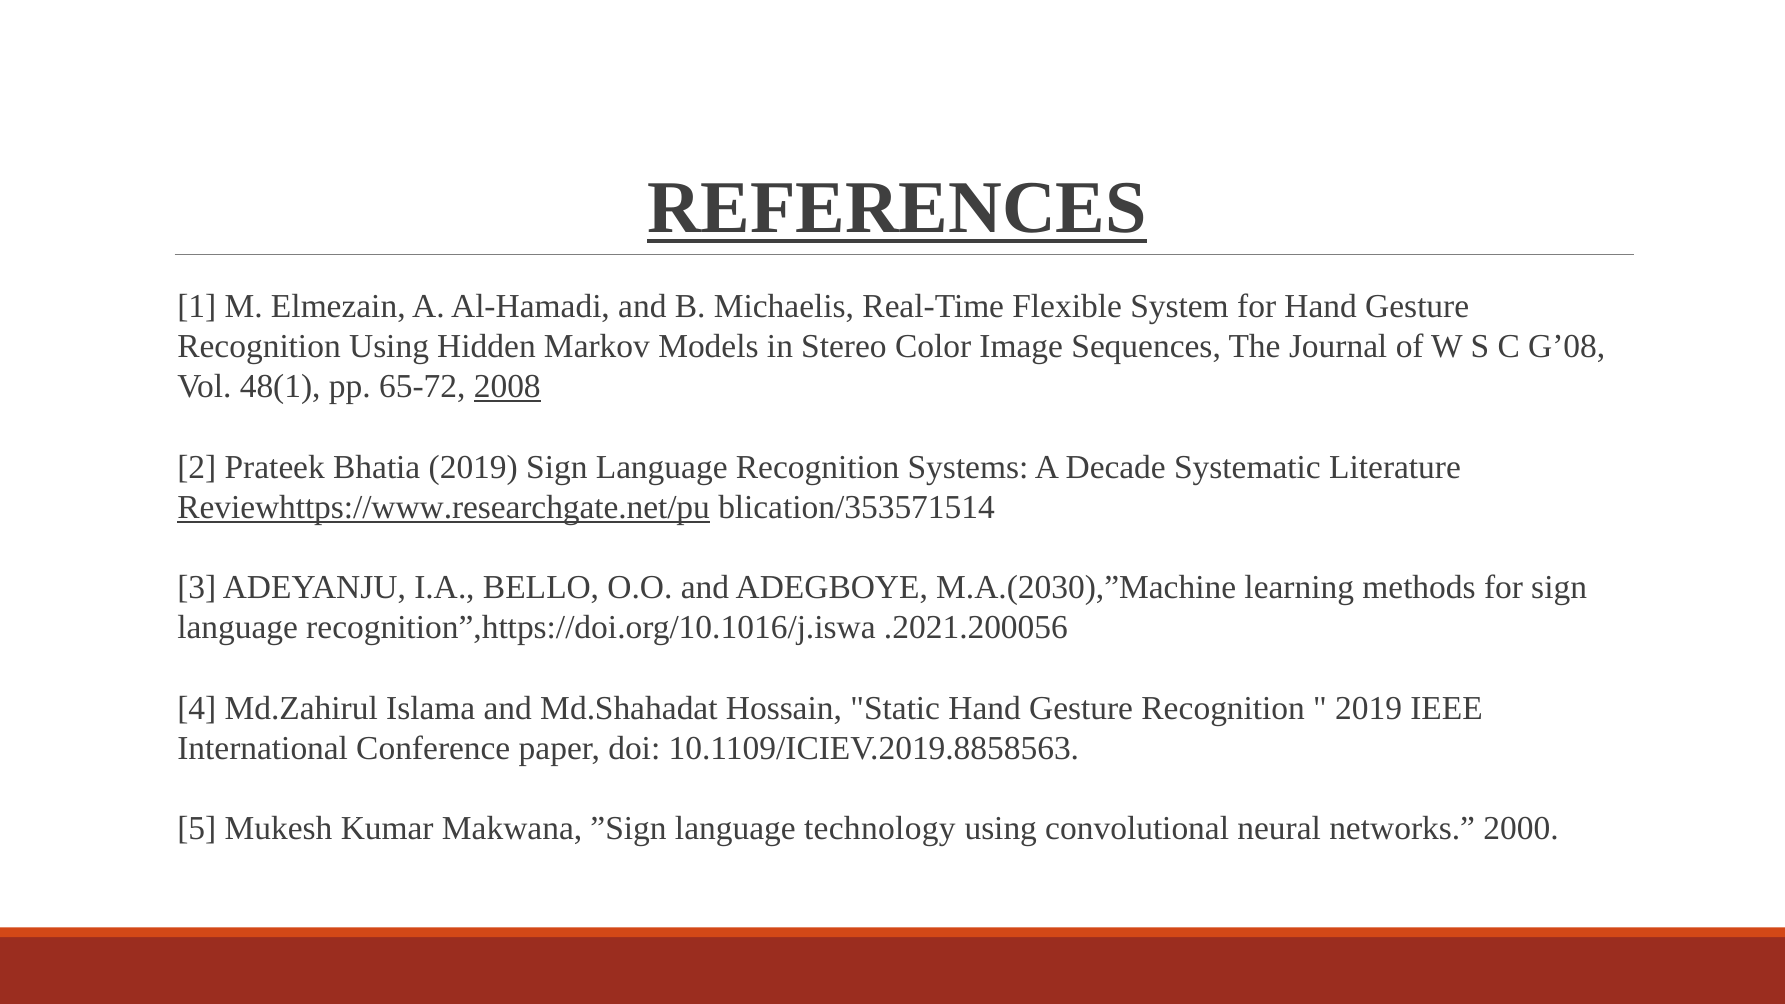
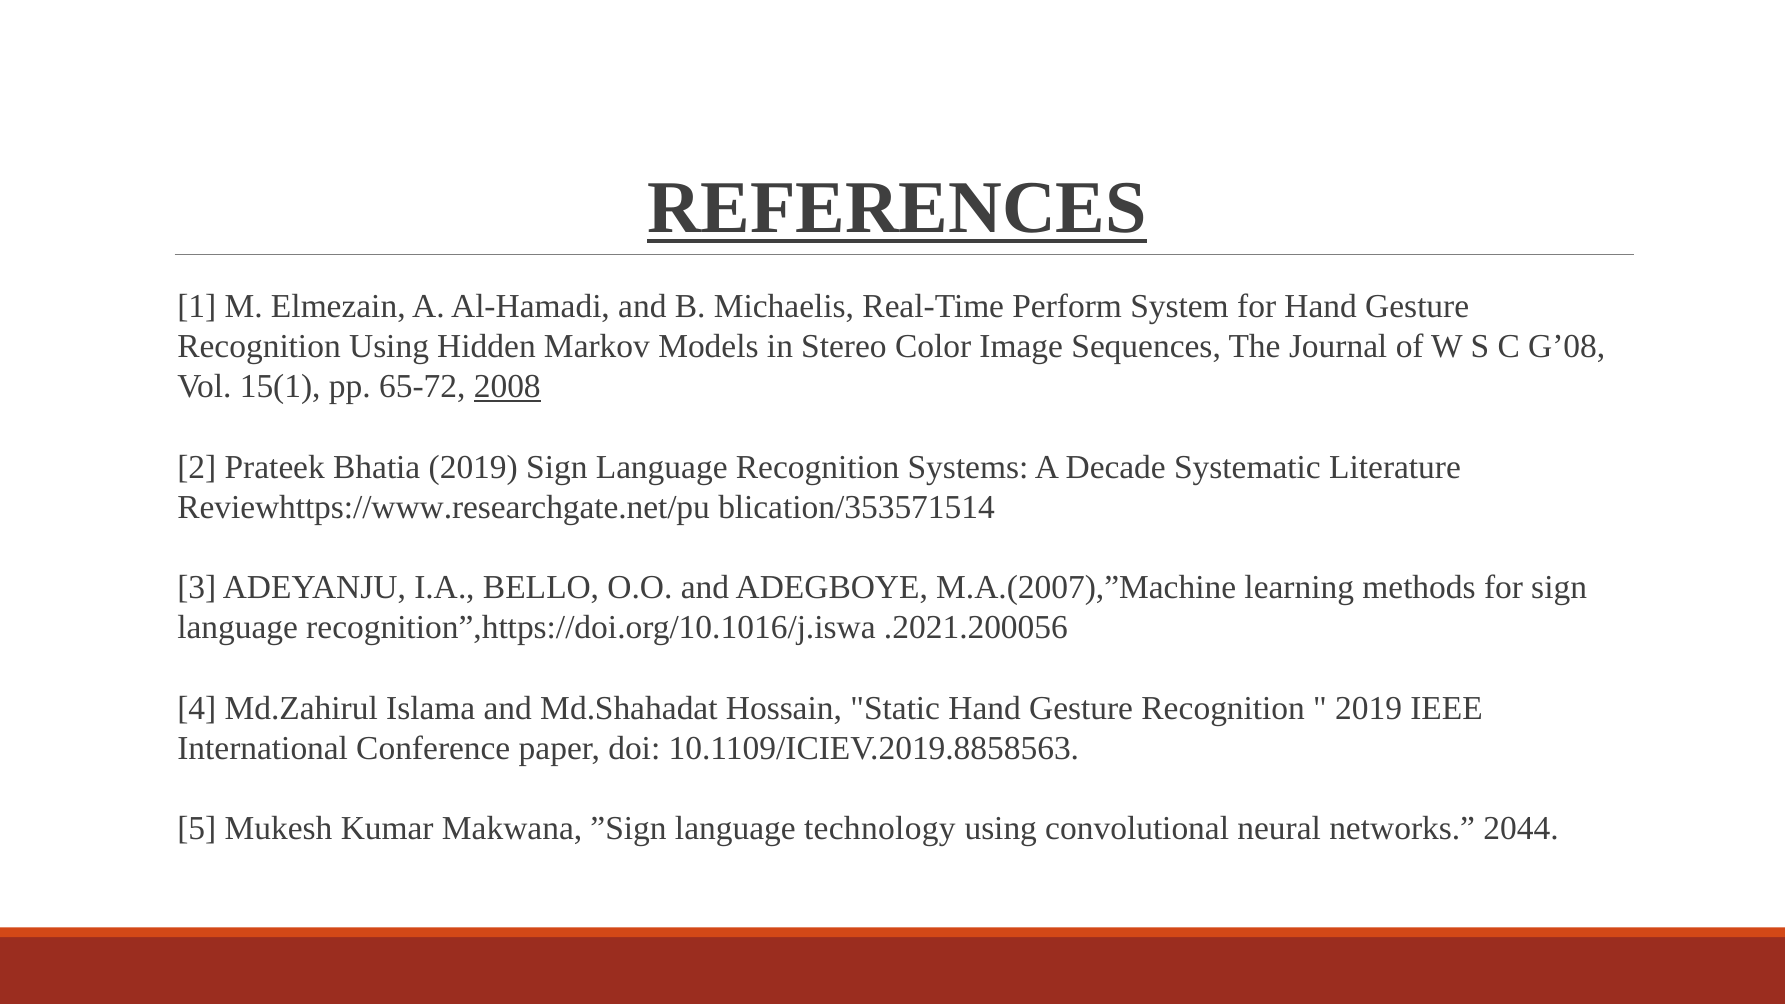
Flexible: Flexible -> Perform (1067, 307)
48(1: 48(1 -> 15(1 (280, 387)
Reviewhttps://www.researchgate.net/pu underline: present -> none (444, 507)
M.A.(2030),”Machine: M.A.(2030),”Machine -> M.A.(2007),”Machine (1086, 588)
2000: 2000 -> 2044 (1521, 829)
